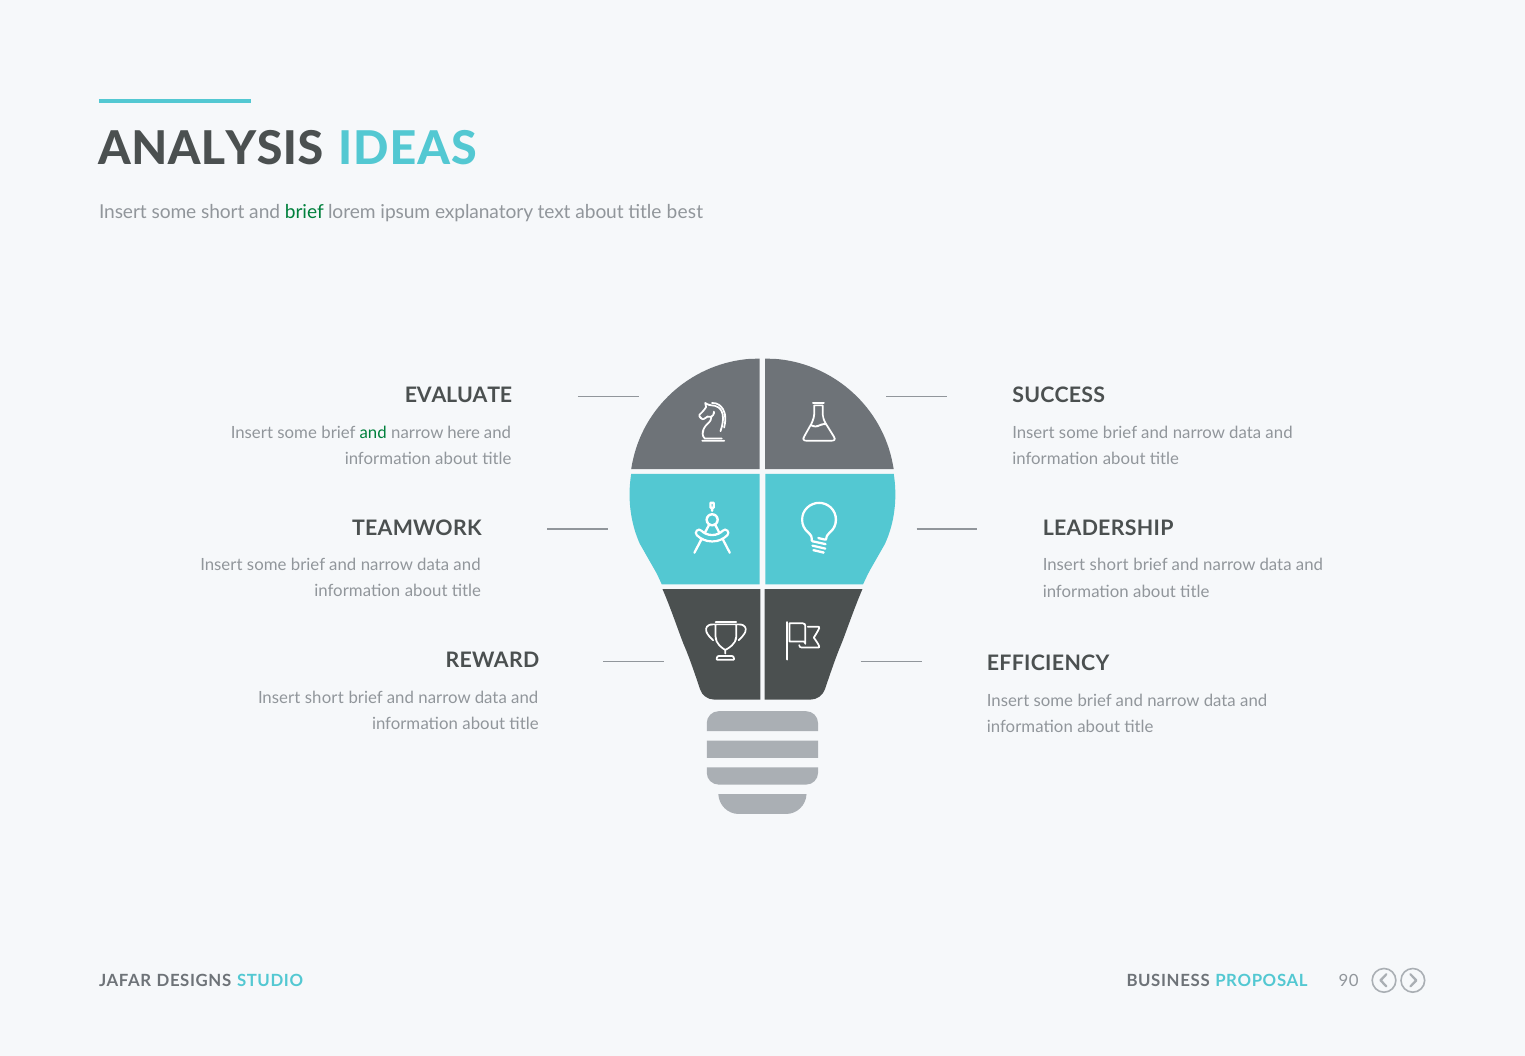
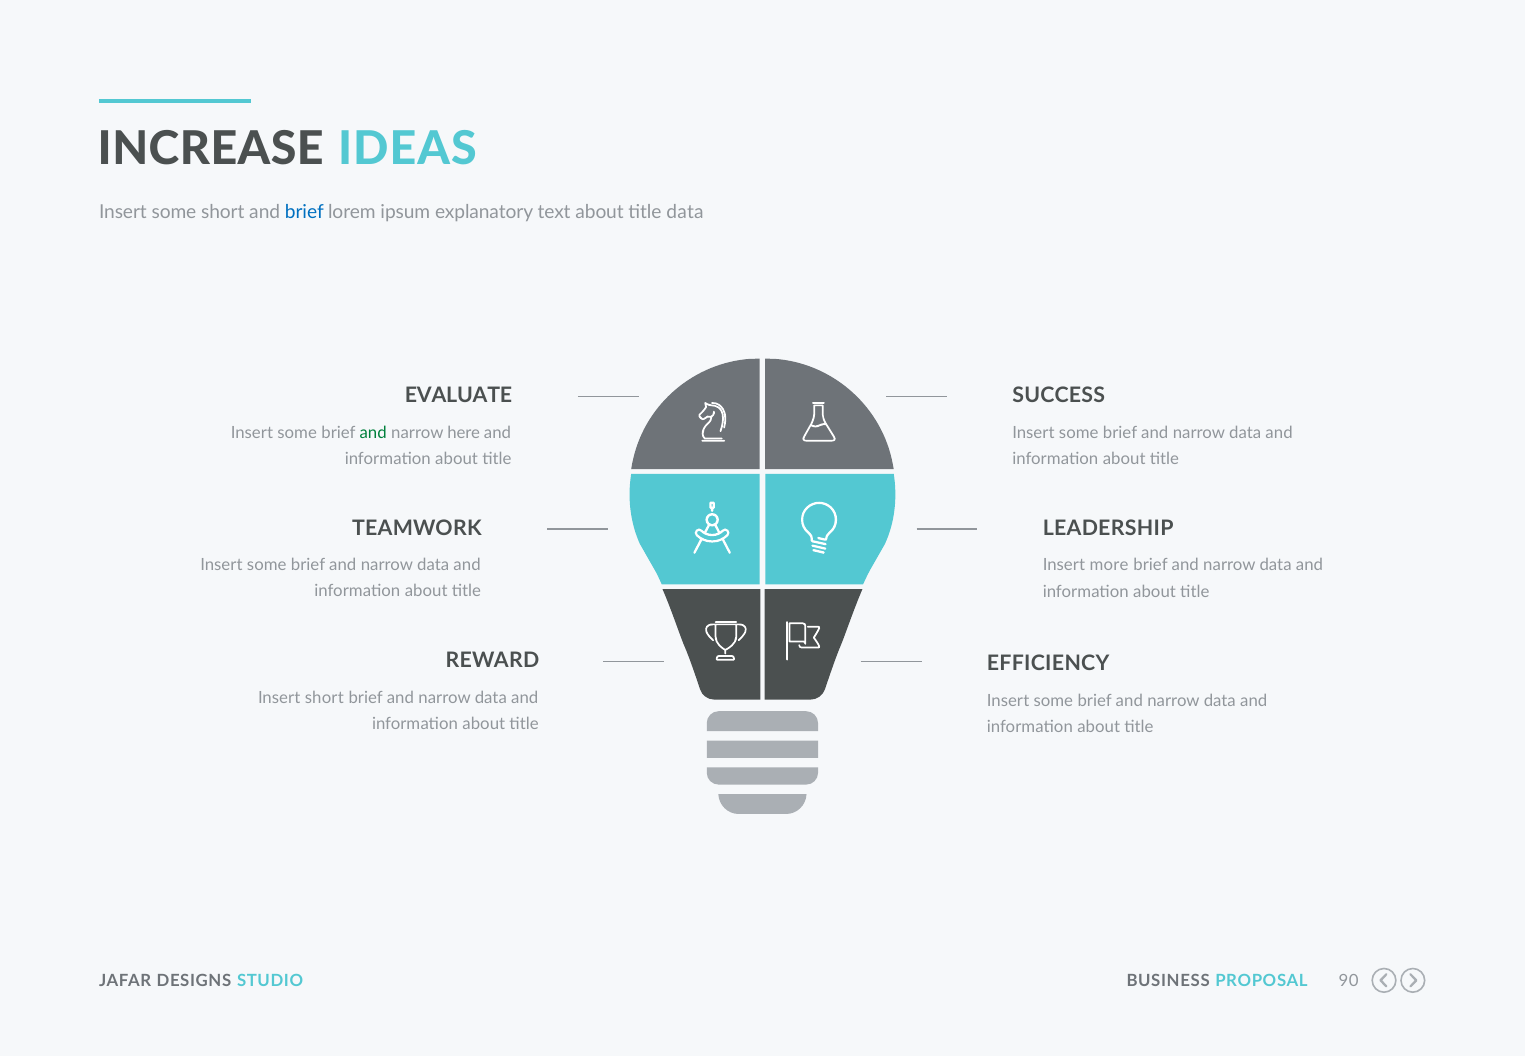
ANALYSIS: ANALYSIS -> INCREASE (211, 149)
brief colour: green -> blue (304, 212)
title best: best -> data (685, 212)
short: short -> more (1109, 565)
